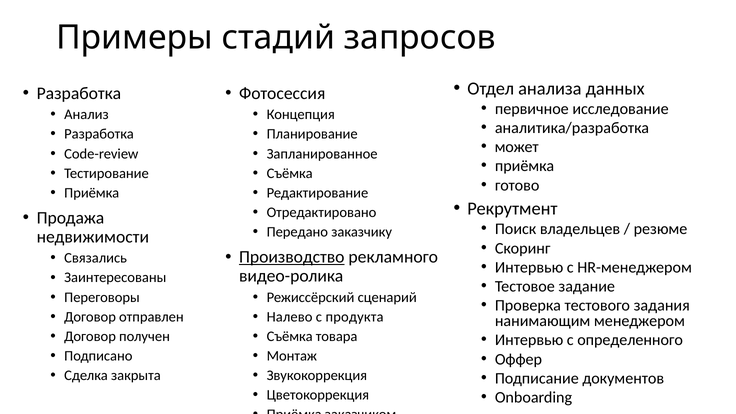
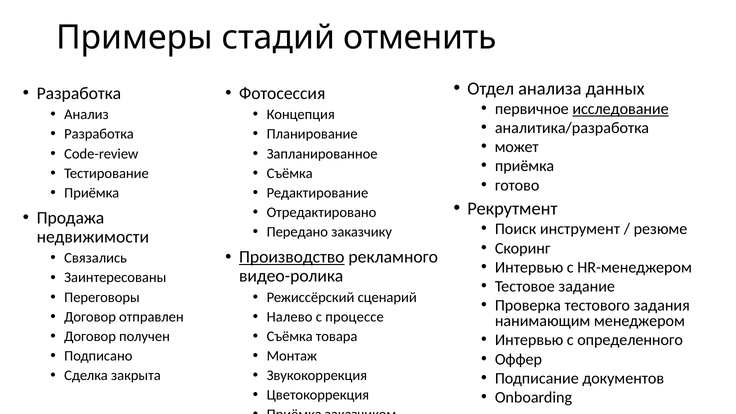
запросов: запросов -> отменить (420, 37)
исследование underline: none -> present (621, 109)
владельцев: владельцев -> инструмент (580, 229)
продукта: продукта -> процессе (355, 317)
